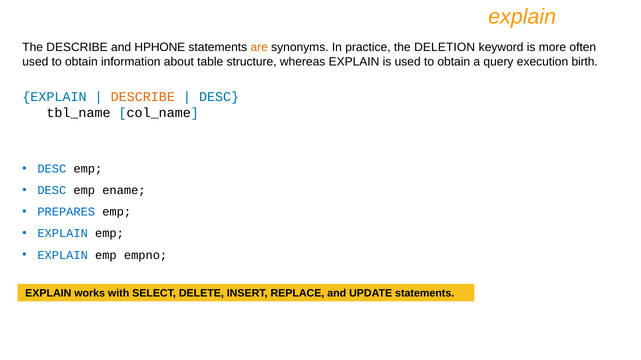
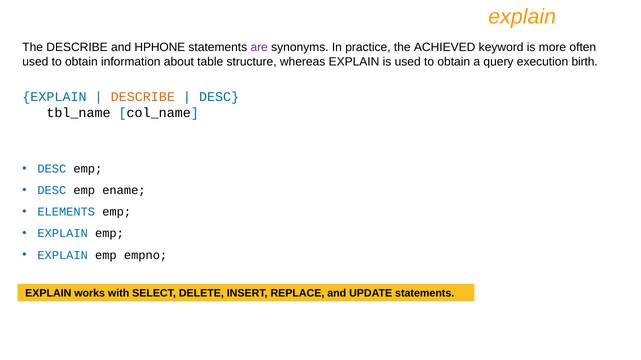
are colour: orange -> purple (259, 47)
DELETION: DELETION -> ACHIEVED (445, 47)
PREPARES: PREPARES -> ELEMENTS (66, 212)
